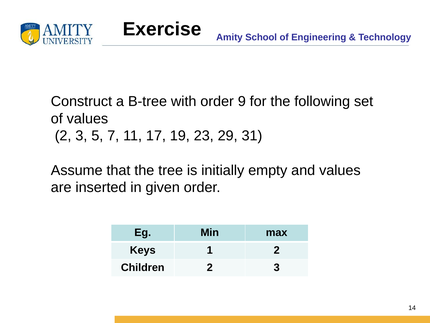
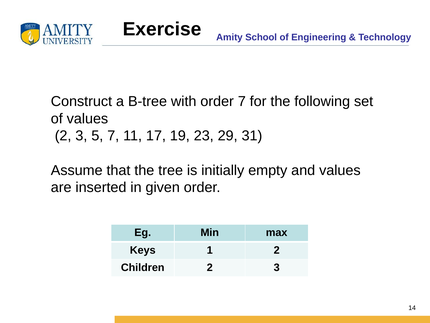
order 9: 9 -> 7 (242, 101)
